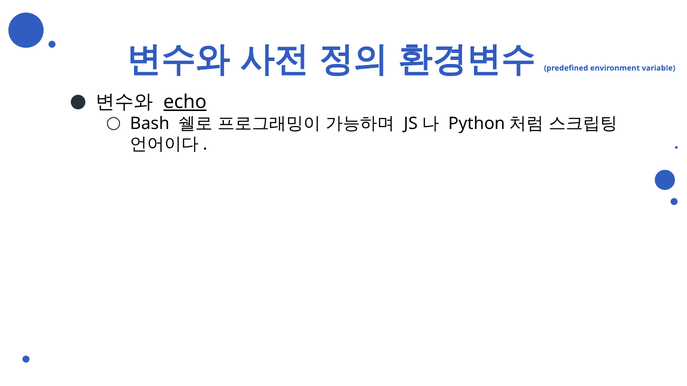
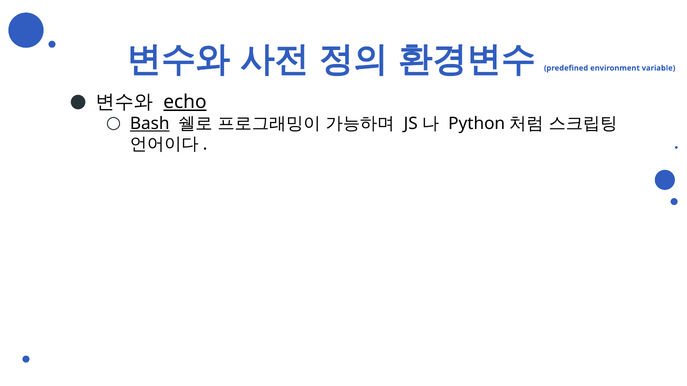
Bash underline: none -> present (150, 124)
